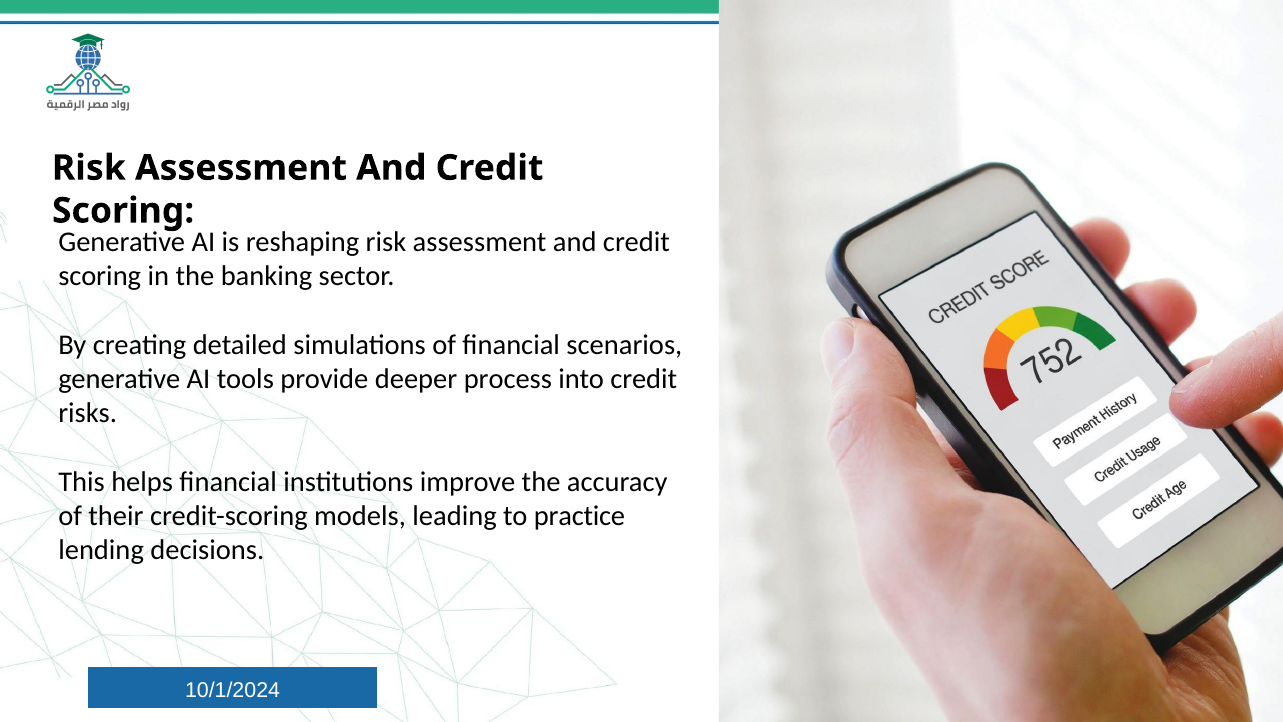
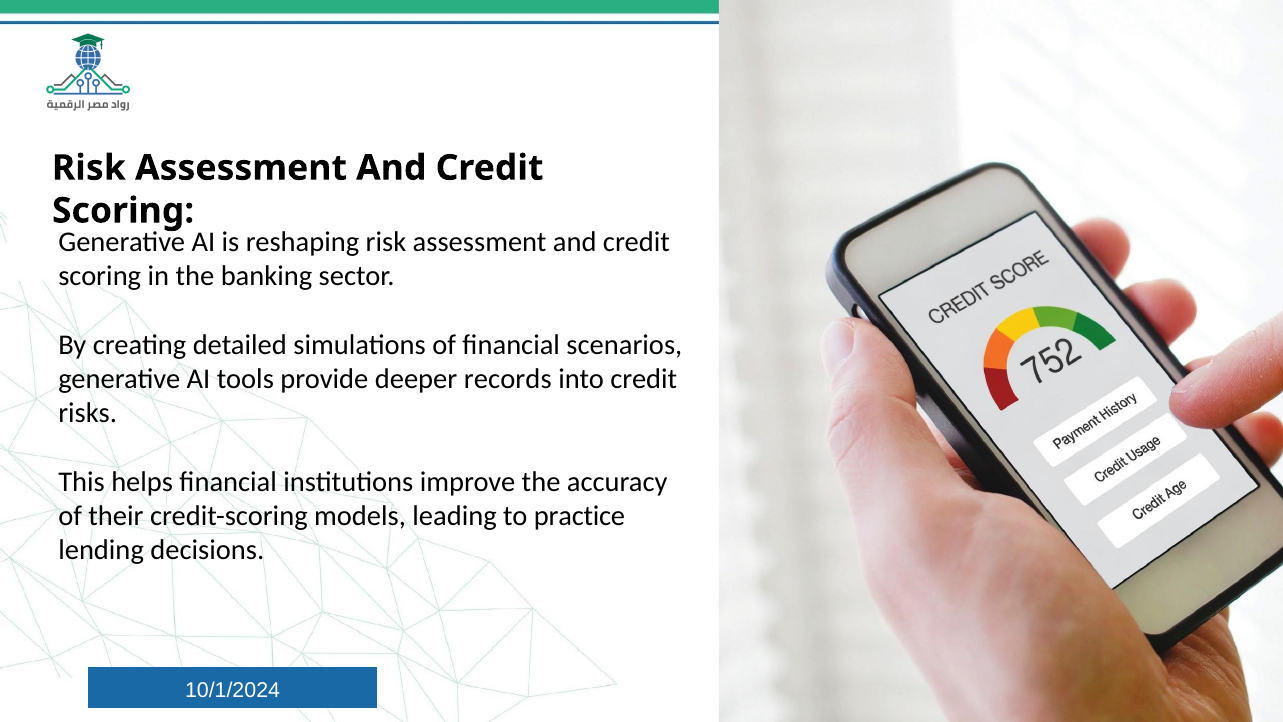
process: process -> records (508, 379)
